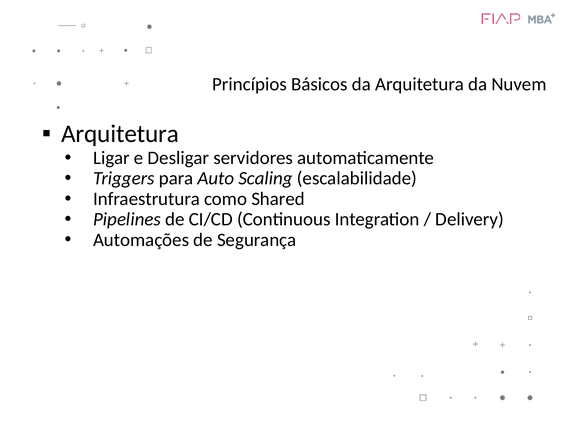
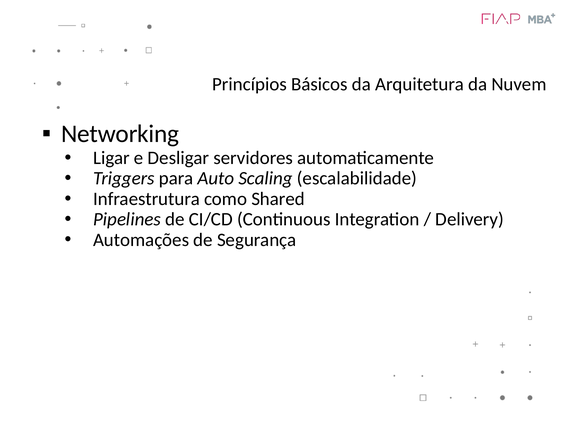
Arquitetura: Arquitetura -> Networking (120, 134)
